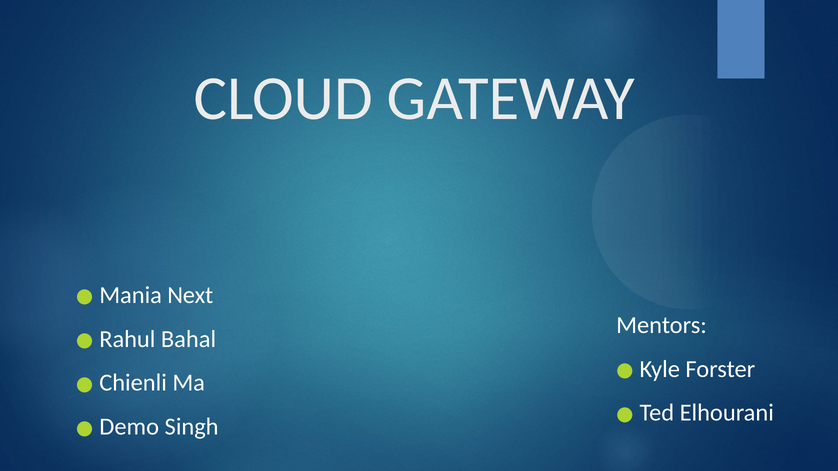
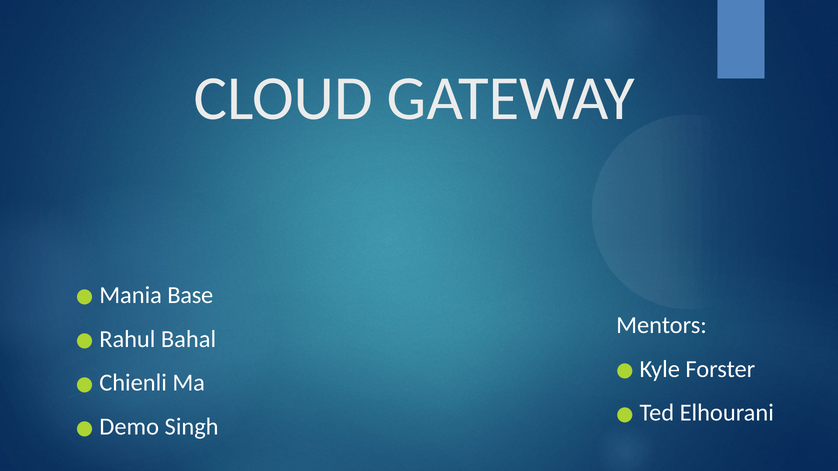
Next: Next -> Base (190, 295)
